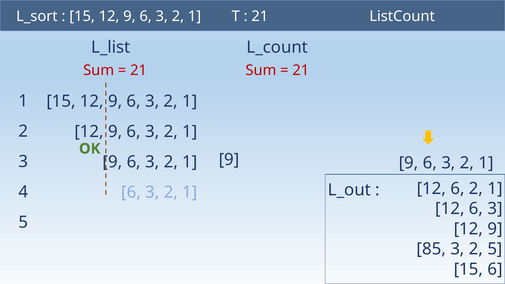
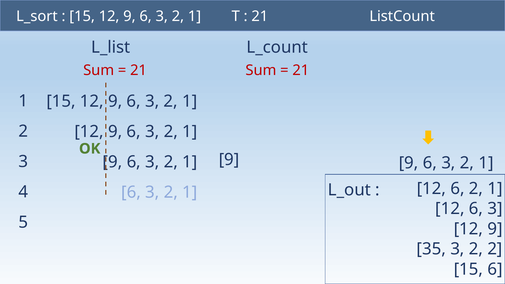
85: 85 -> 35 (431, 249)
2 5: 5 -> 2 (495, 249)
